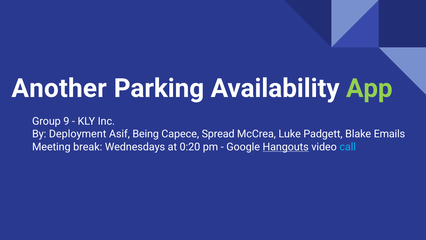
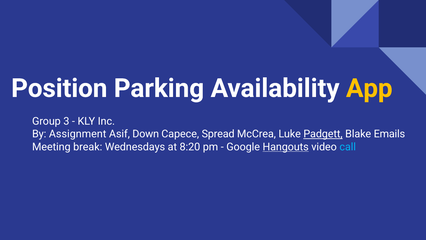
Another: Another -> Position (59, 88)
App colour: light green -> yellow (369, 88)
9: 9 -> 3 (66, 121)
Deployment: Deployment -> Assignment (78, 134)
Being: Being -> Down (146, 134)
Padgett underline: none -> present (323, 134)
0:20: 0:20 -> 8:20 (190, 147)
